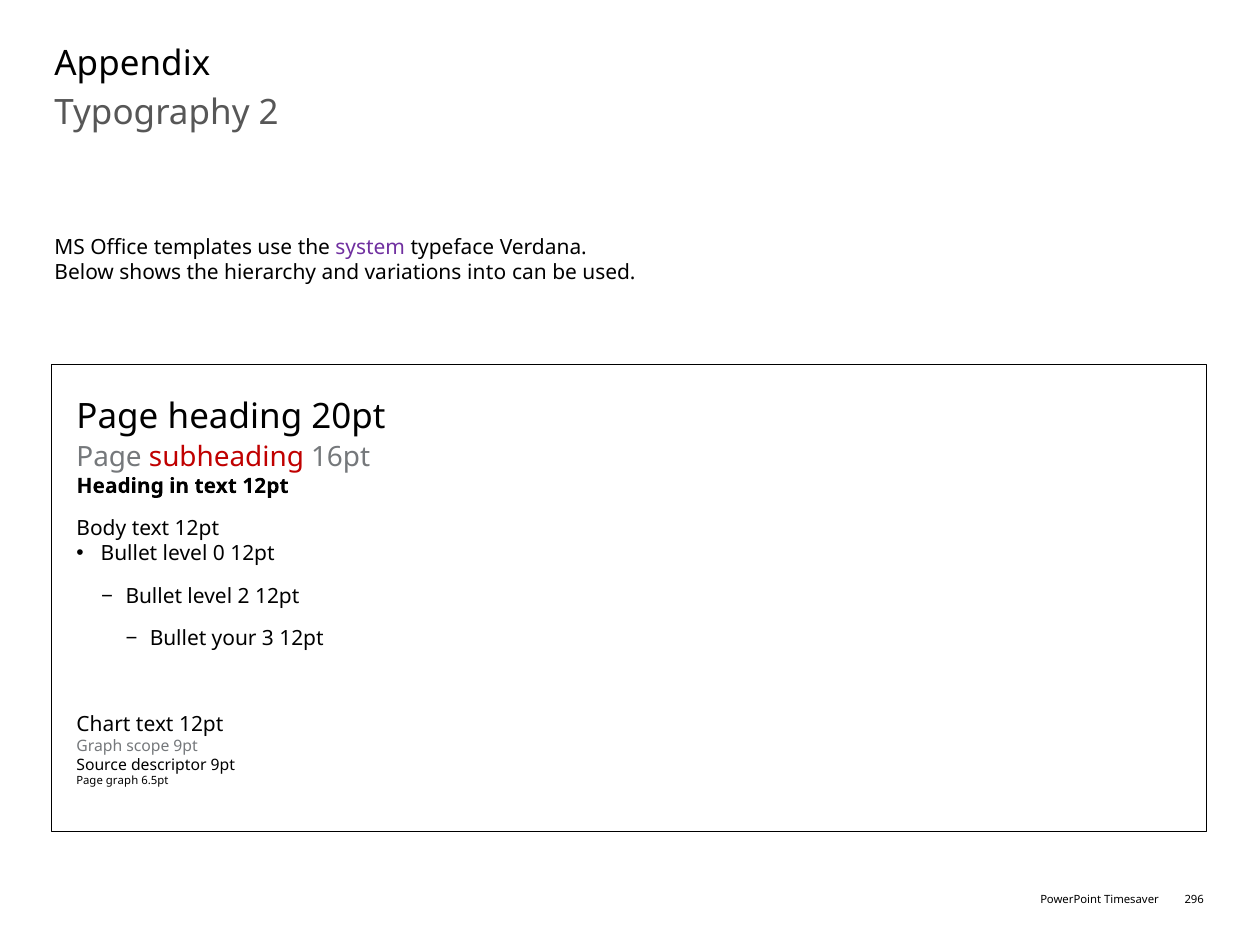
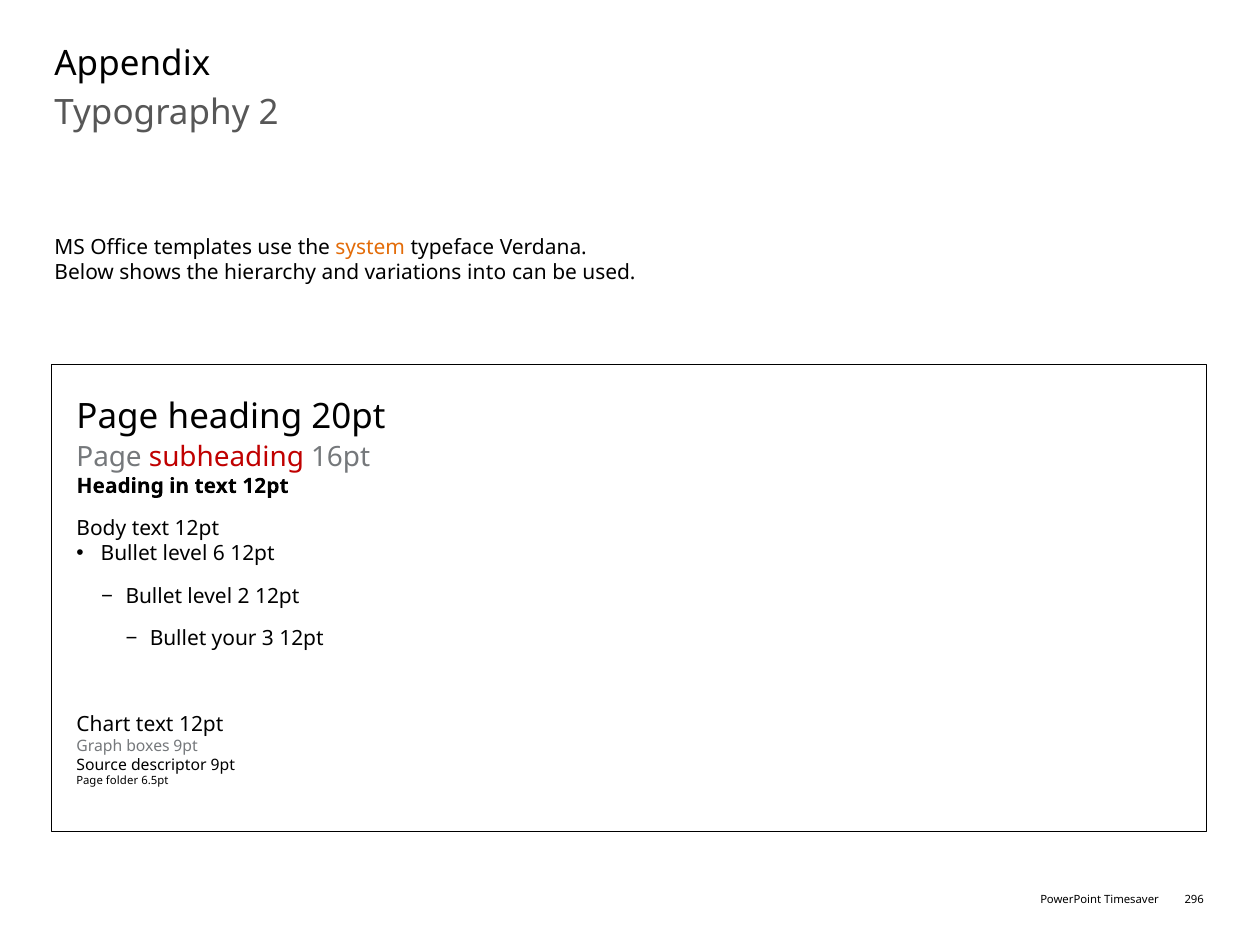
system colour: purple -> orange (370, 248)
0: 0 -> 6 (219, 554)
scope: scope -> boxes (148, 746)
Page graph: graph -> folder (122, 781)
